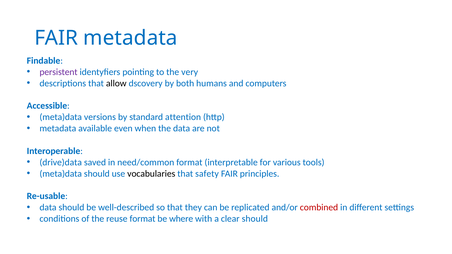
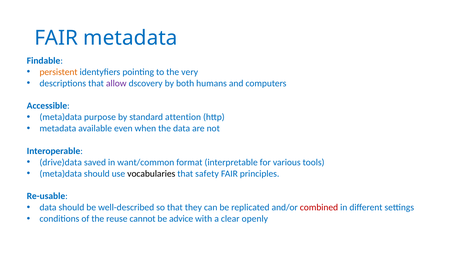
persistent colour: purple -> orange (59, 72)
allow colour: black -> purple (116, 83)
versions: versions -> purpose (100, 117)
need/common: need/common -> want/common (146, 162)
reuse format: format -> cannot (143, 219)
where: where -> advice (181, 219)
clear should: should -> openly (255, 219)
